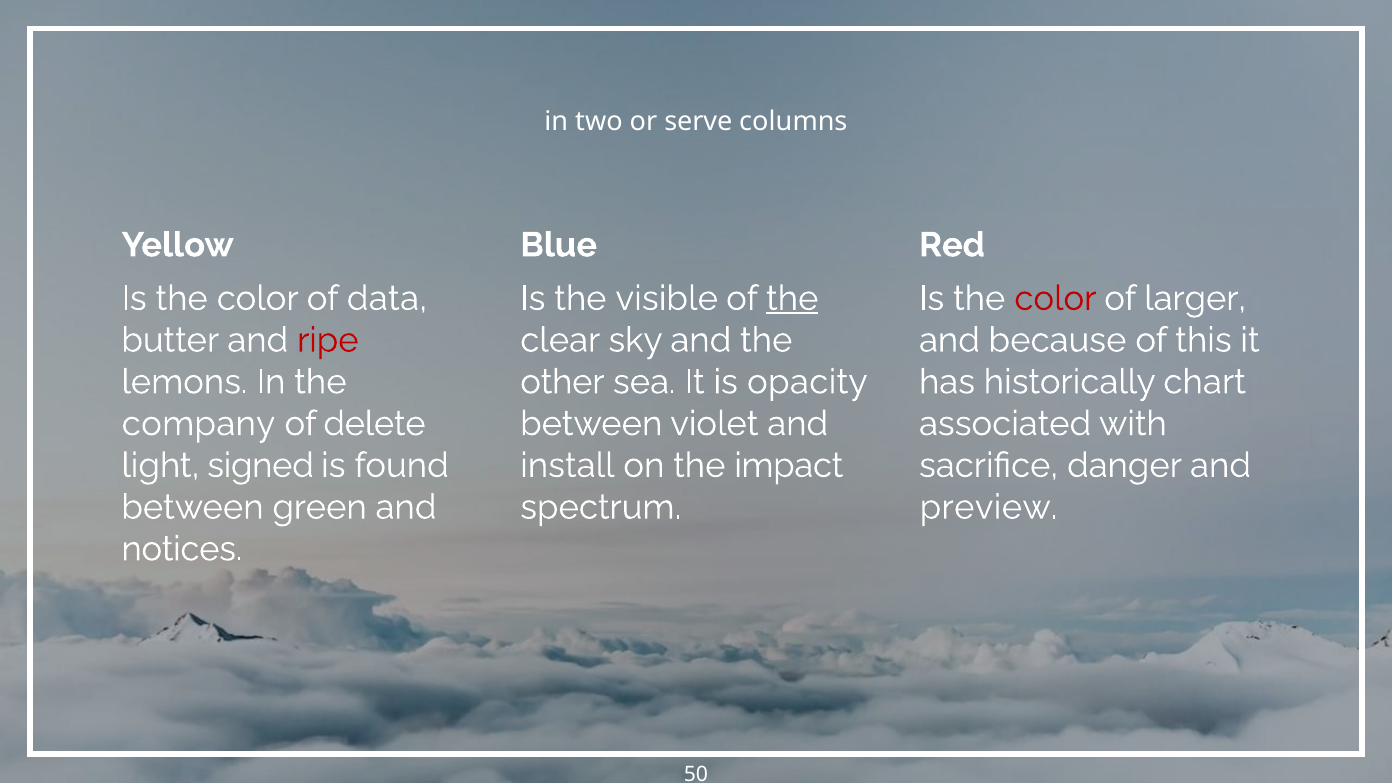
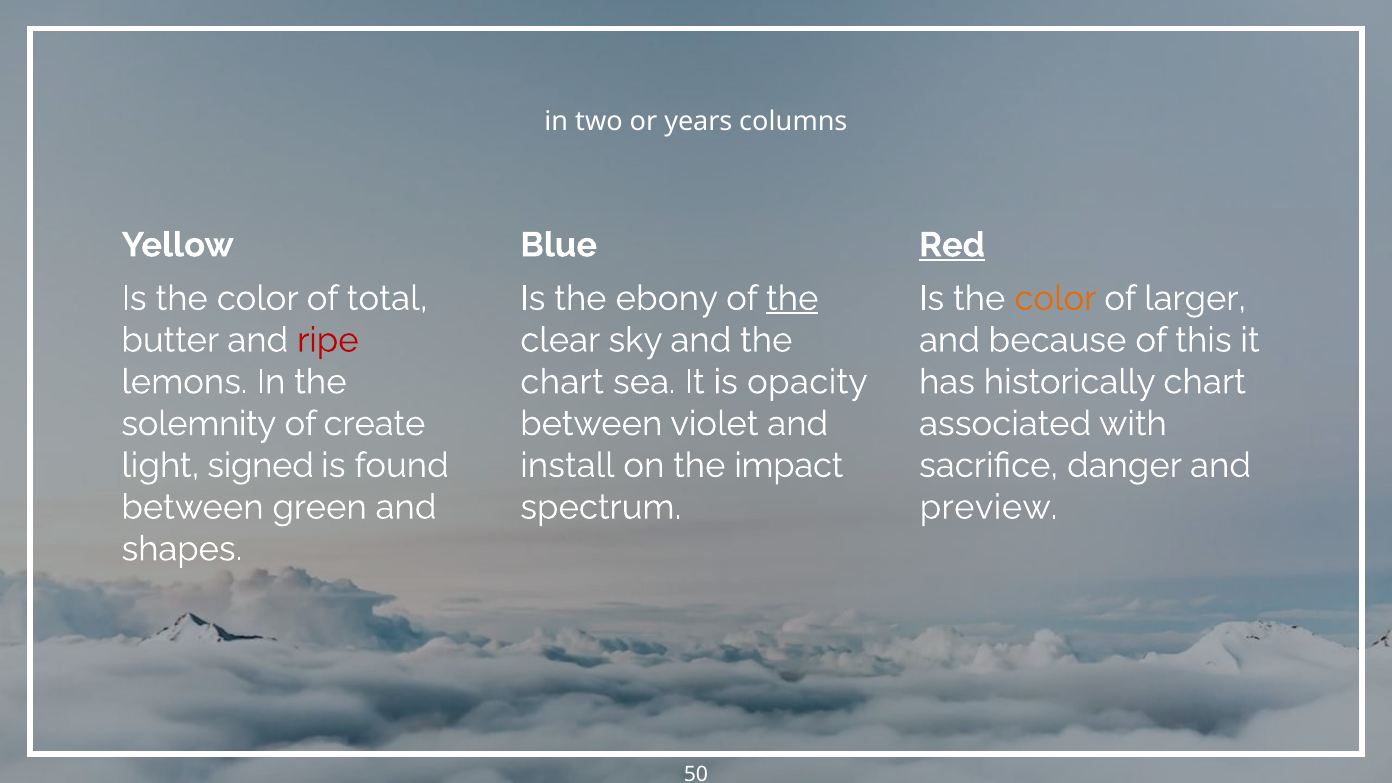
serve: serve -> years (698, 121)
Red underline: none -> present (952, 245)
data: data -> total (387, 298)
visible: visible -> ebony (667, 298)
color colour: red -> orange (1055, 298)
other: other -> chart (562, 382)
company: company -> solemnity (199, 424)
delete: delete -> create (374, 424)
notices: notices -> shapes (182, 549)
